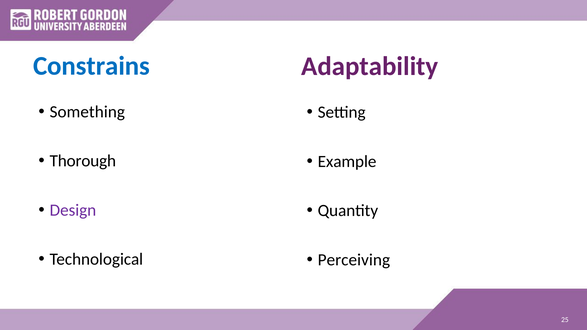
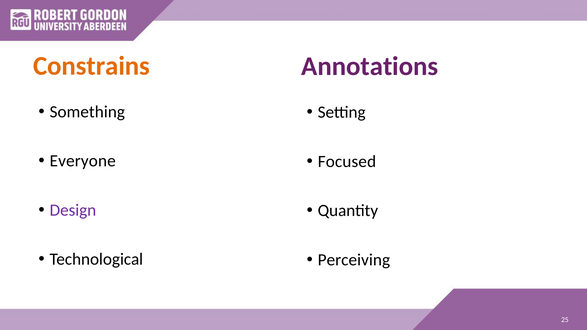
Constrains colour: blue -> orange (91, 66)
Adaptability: Adaptability -> Annotations (370, 66)
Thorough: Thorough -> Everyone (83, 161)
Example: Example -> Focused (347, 162)
